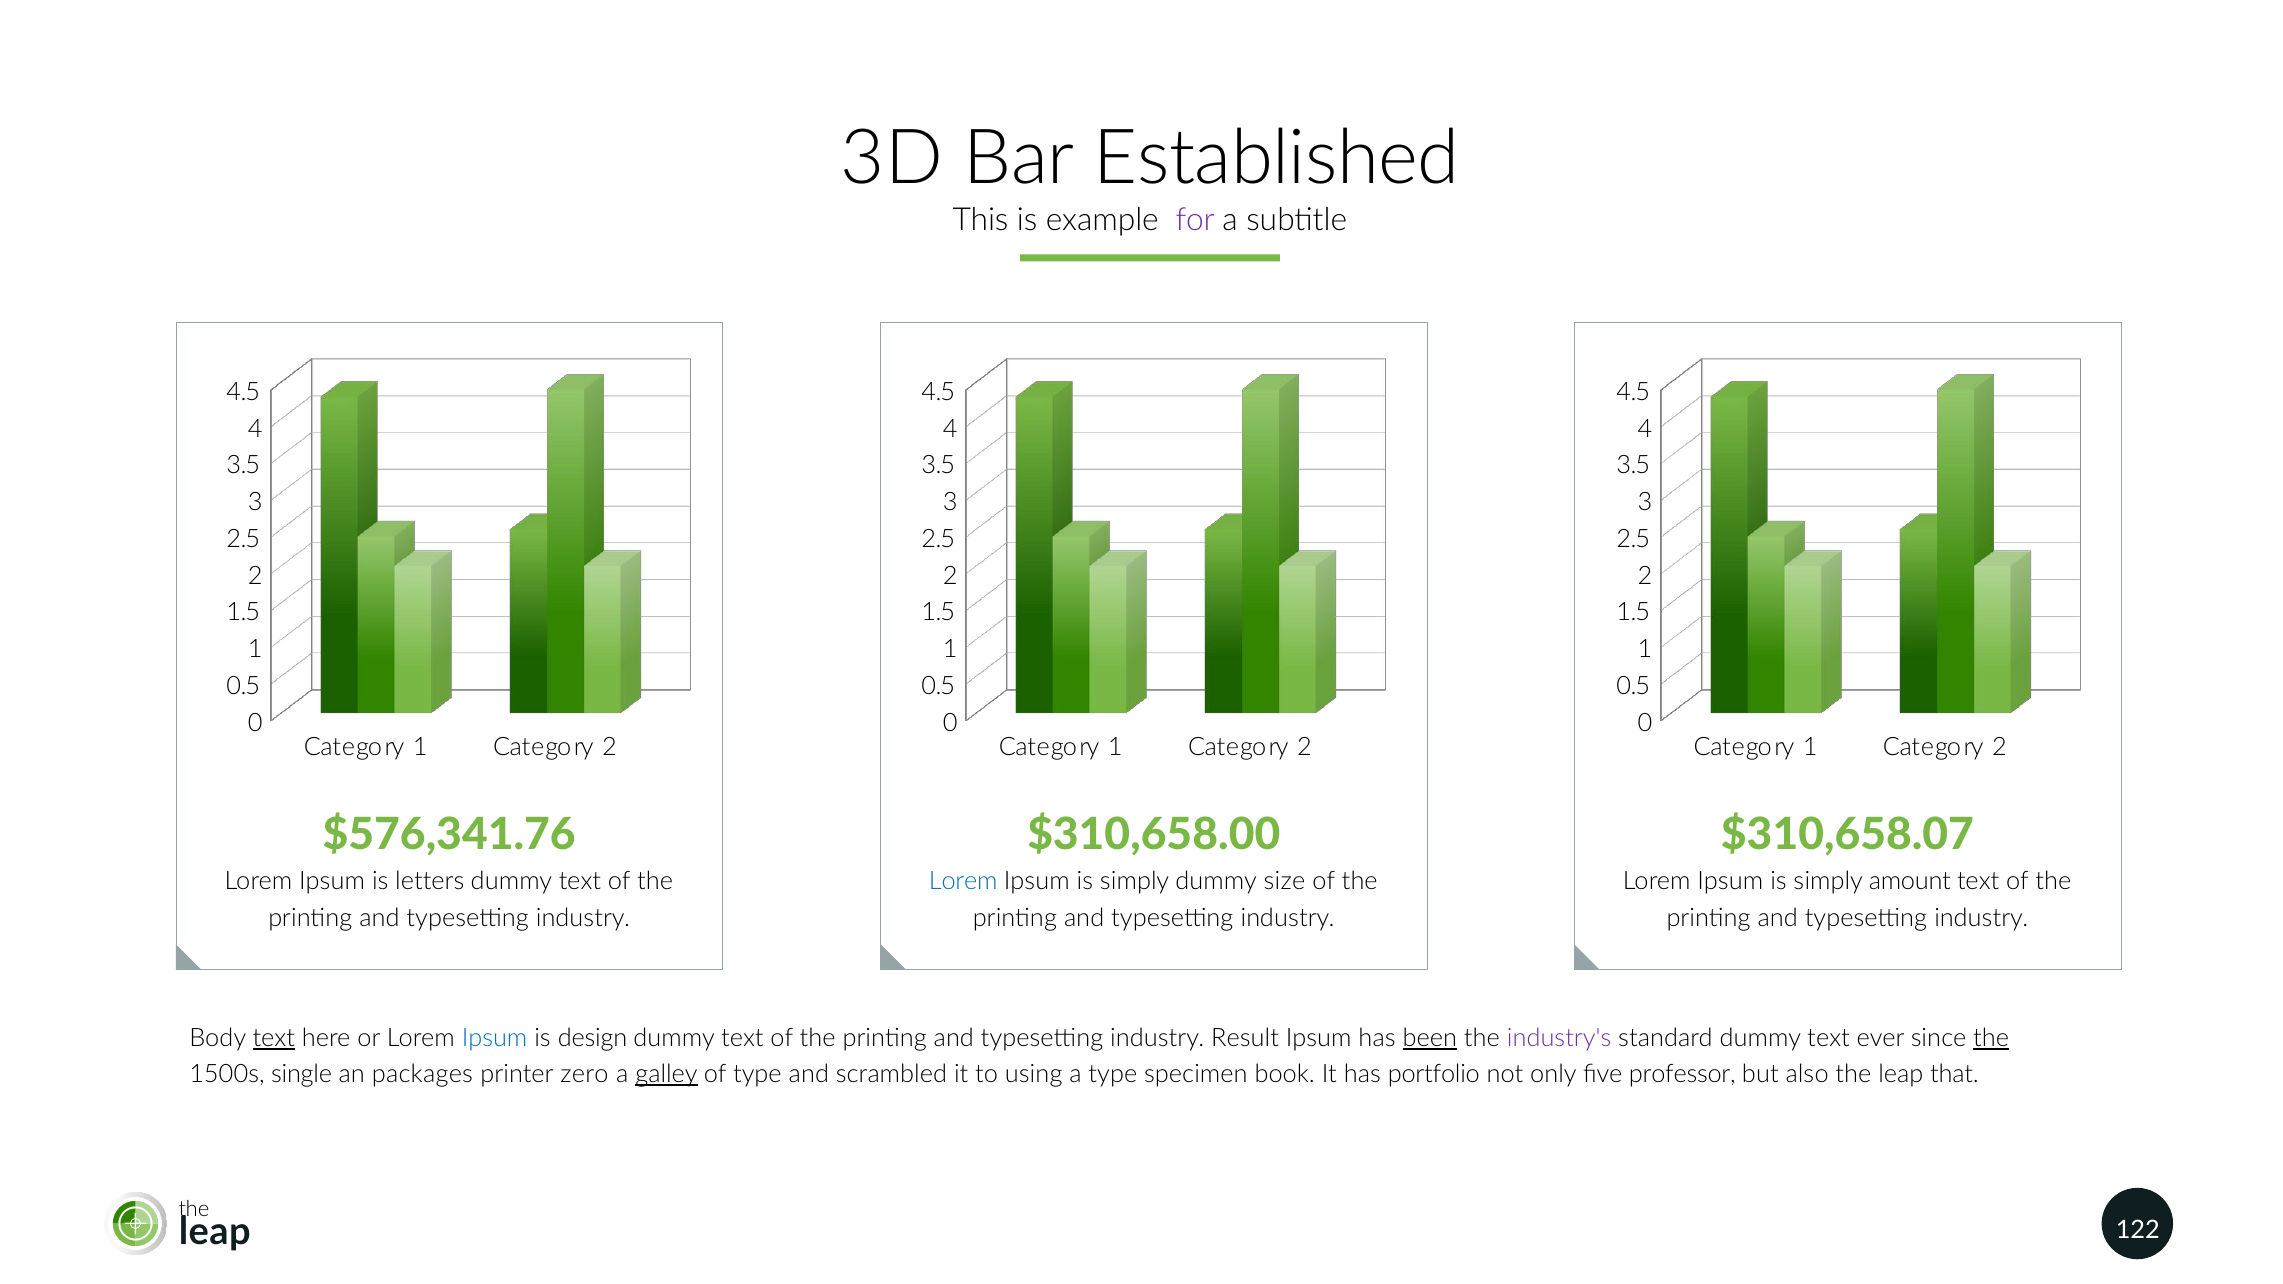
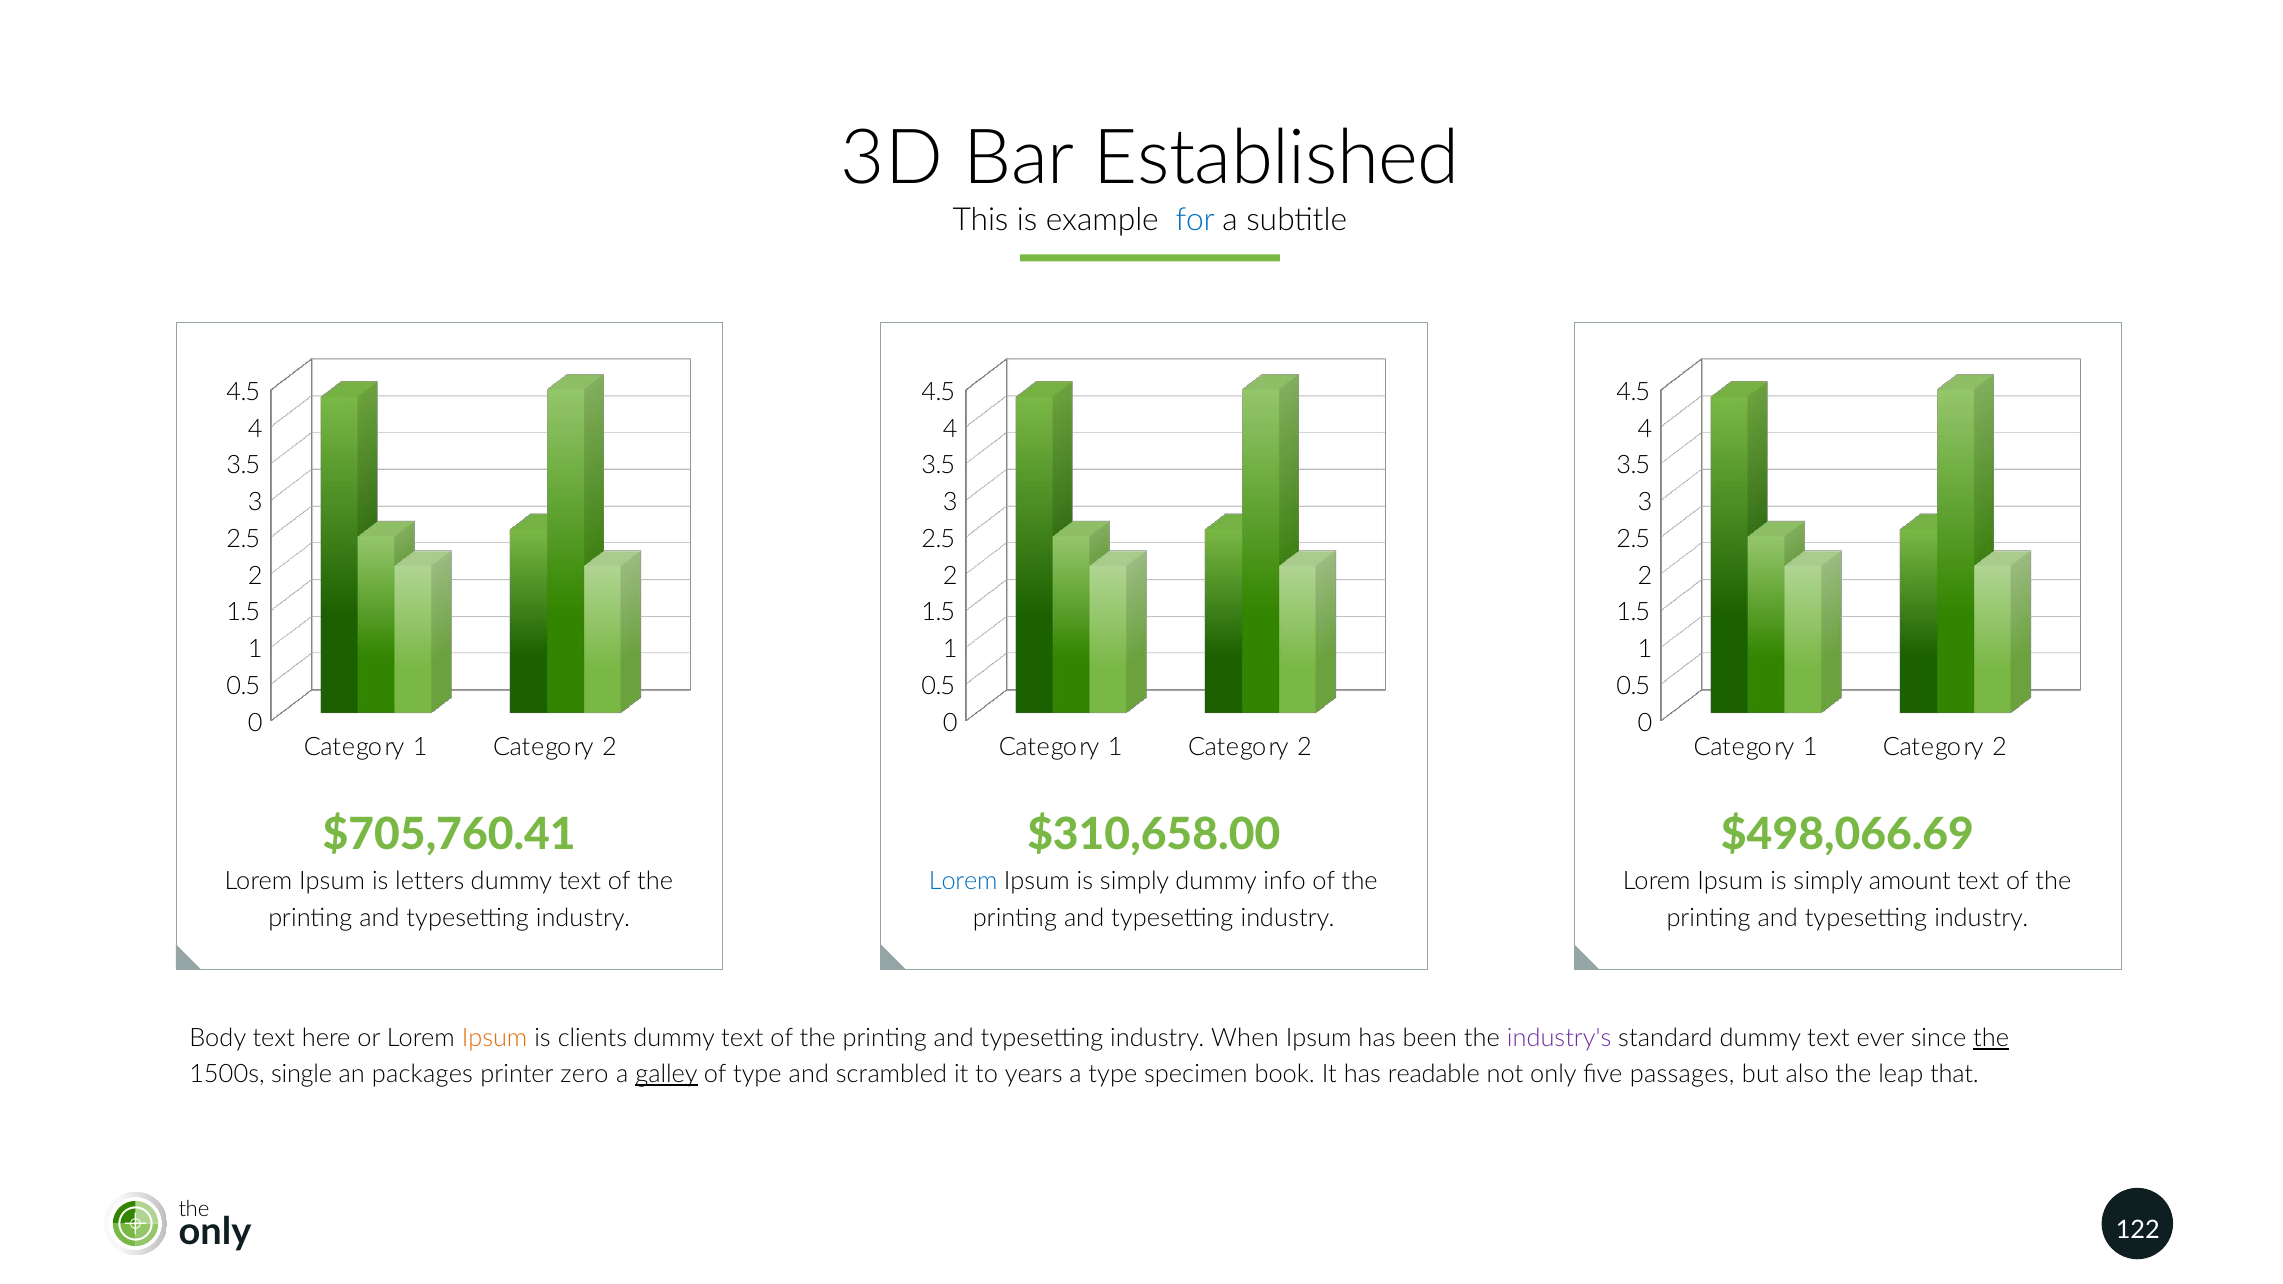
for colour: purple -> blue (1195, 220)
$576,341.76: $576,341.76 -> $705,760.41 (449, 835)
$310,658.07: $310,658.07 -> $498,066.69 (1847, 835)
size: size -> info (1285, 882)
text underline: present -> none (274, 1038)
Ipsum colour: blue -> orange (495, 1038)
design: design -> clients (592, 1038)
Result: Result -> When (1245, 1038)
been underline: present -> none (1430, 1038)
using: using -> years (1034, 1075)
portfolio: portfolio -> readable (1434, 1075)
professor: professor -> passages (1682, 1075)
leap: leap -> only (215, 1233)
